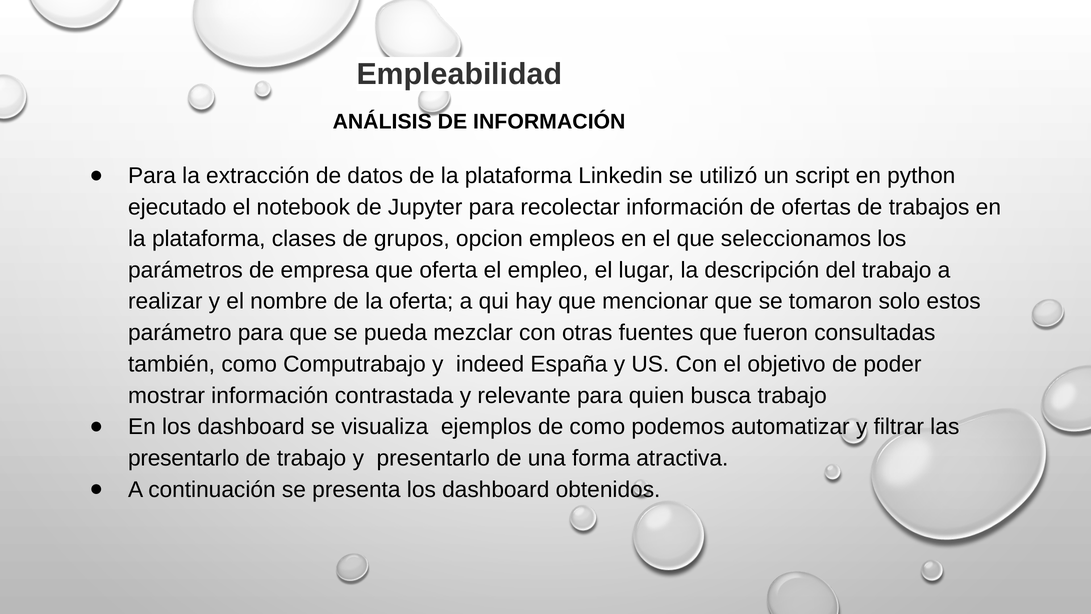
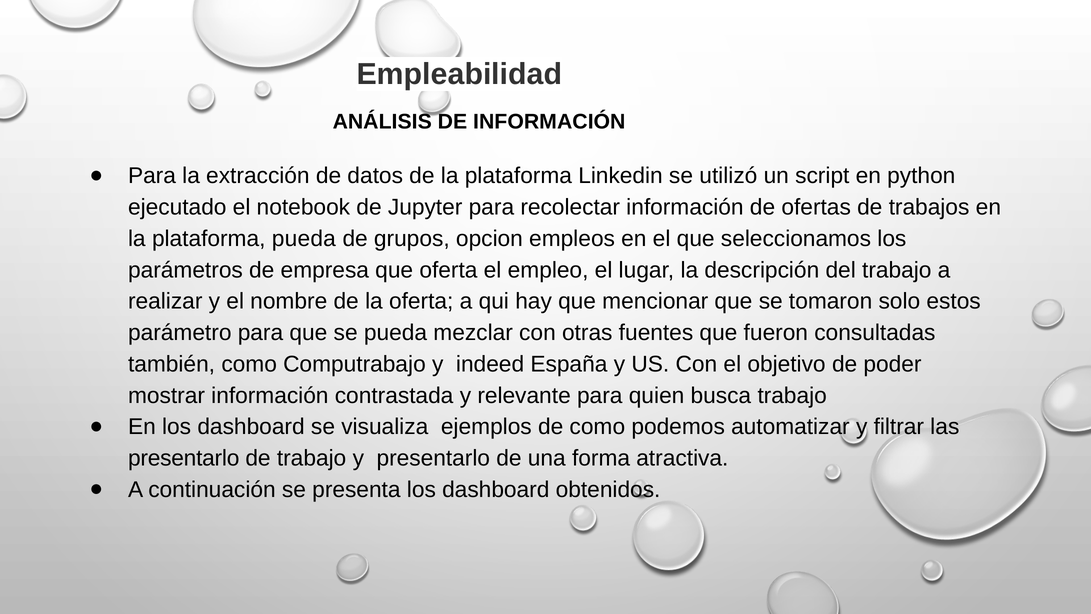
plataforma clases: clases -> pueda (304, 239)
